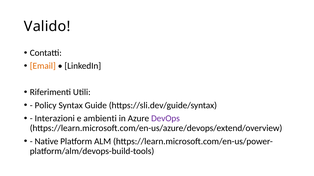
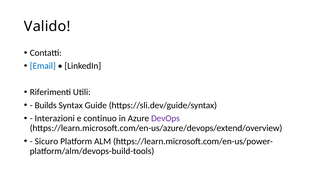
Email colour: orange -> blue (43, 66)
Policy: Policy -> Builds (46, 106)
ambienti: ambienti -> continuo (100, 119)
Native: Native -> Sicuro (46, 142)
